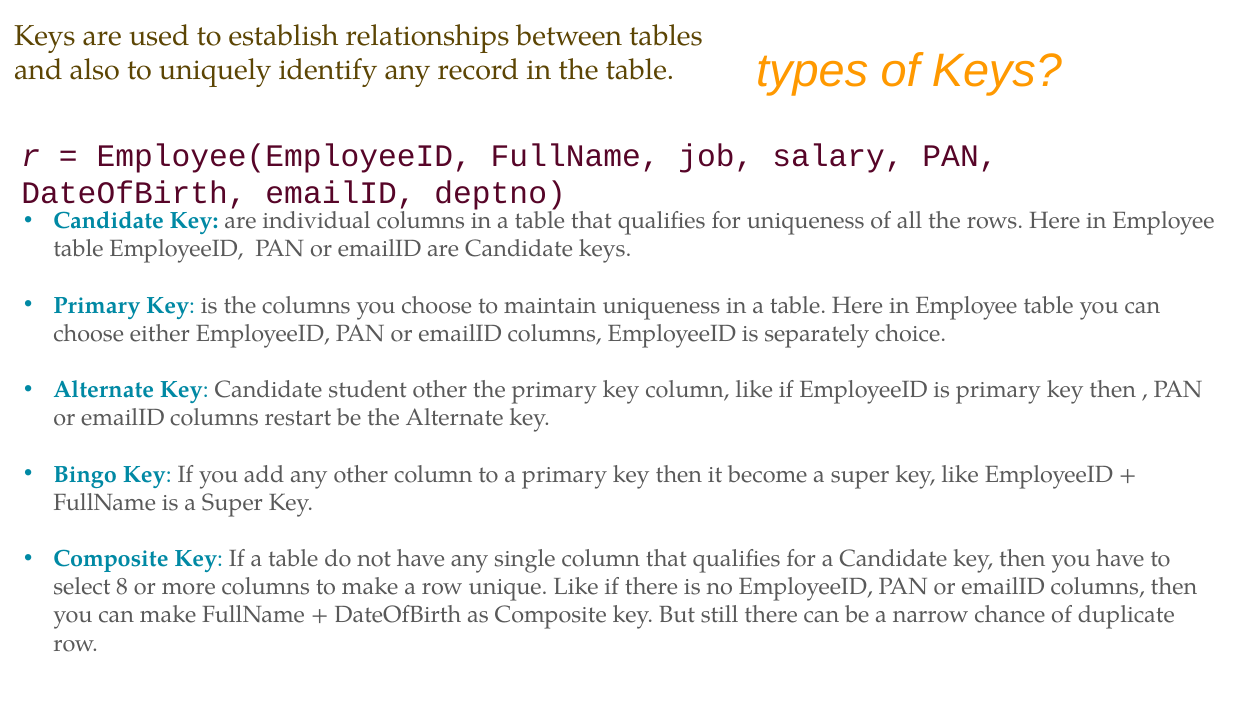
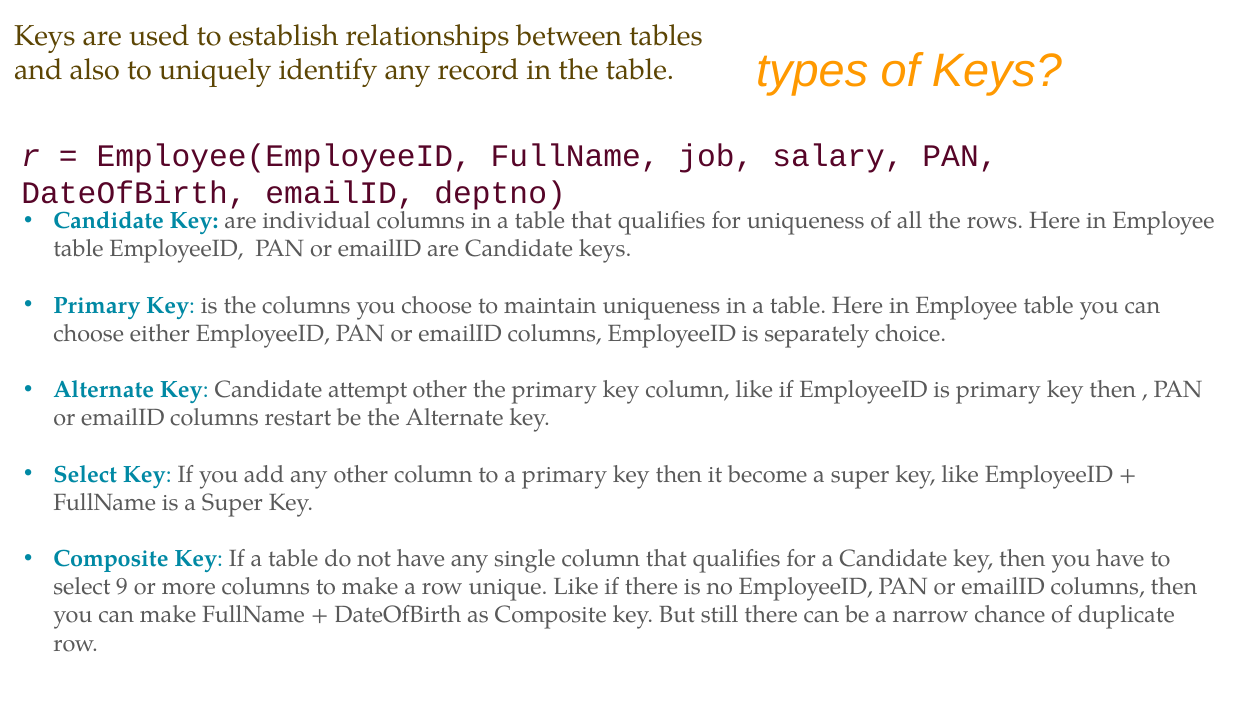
student: student -> attempt (368, 390)
Bingo: Bingo -> Select (85, 474)
8: 8 -> 9 (122, 587)
